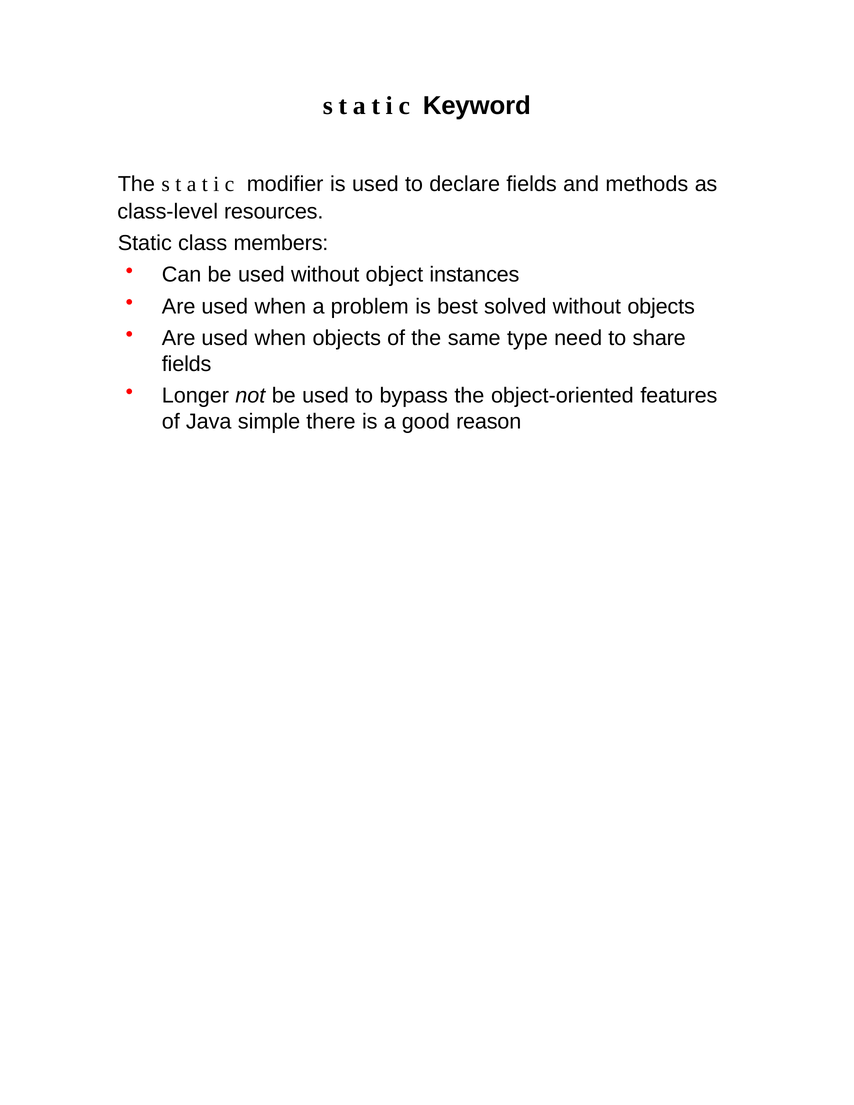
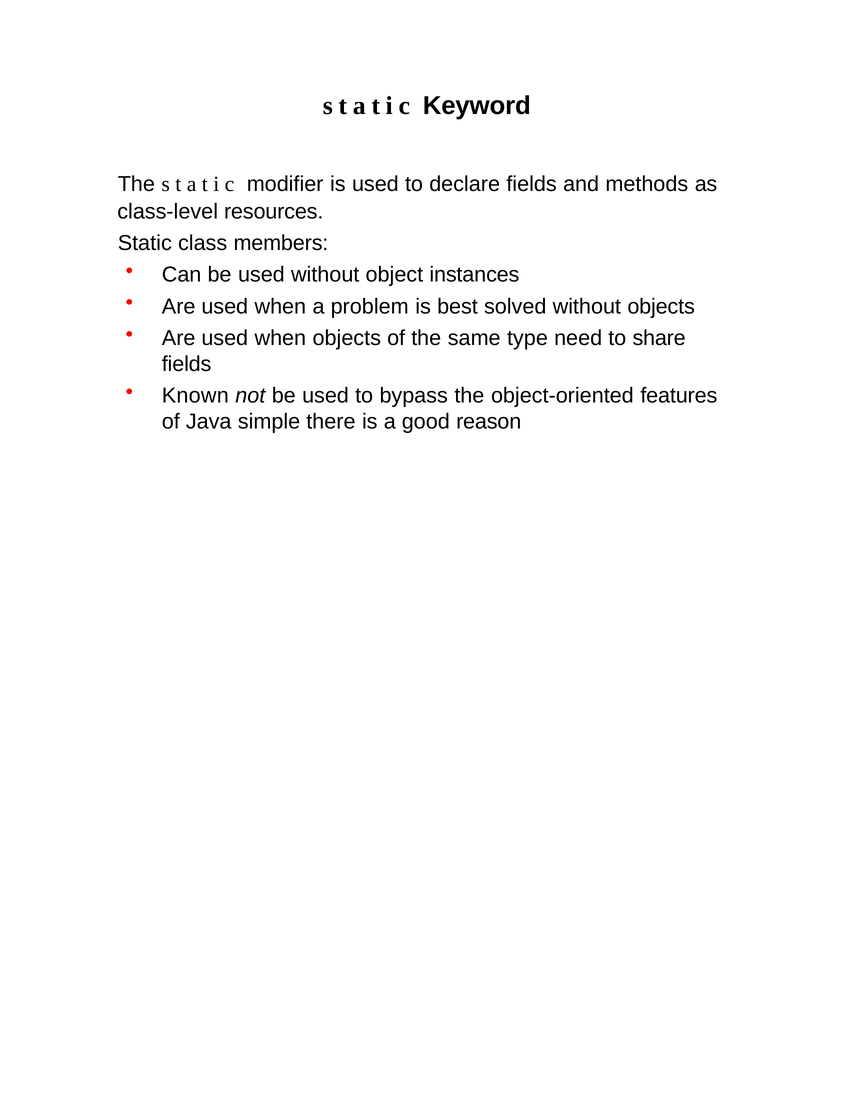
Longer: Longer -> Known (195, 396)
